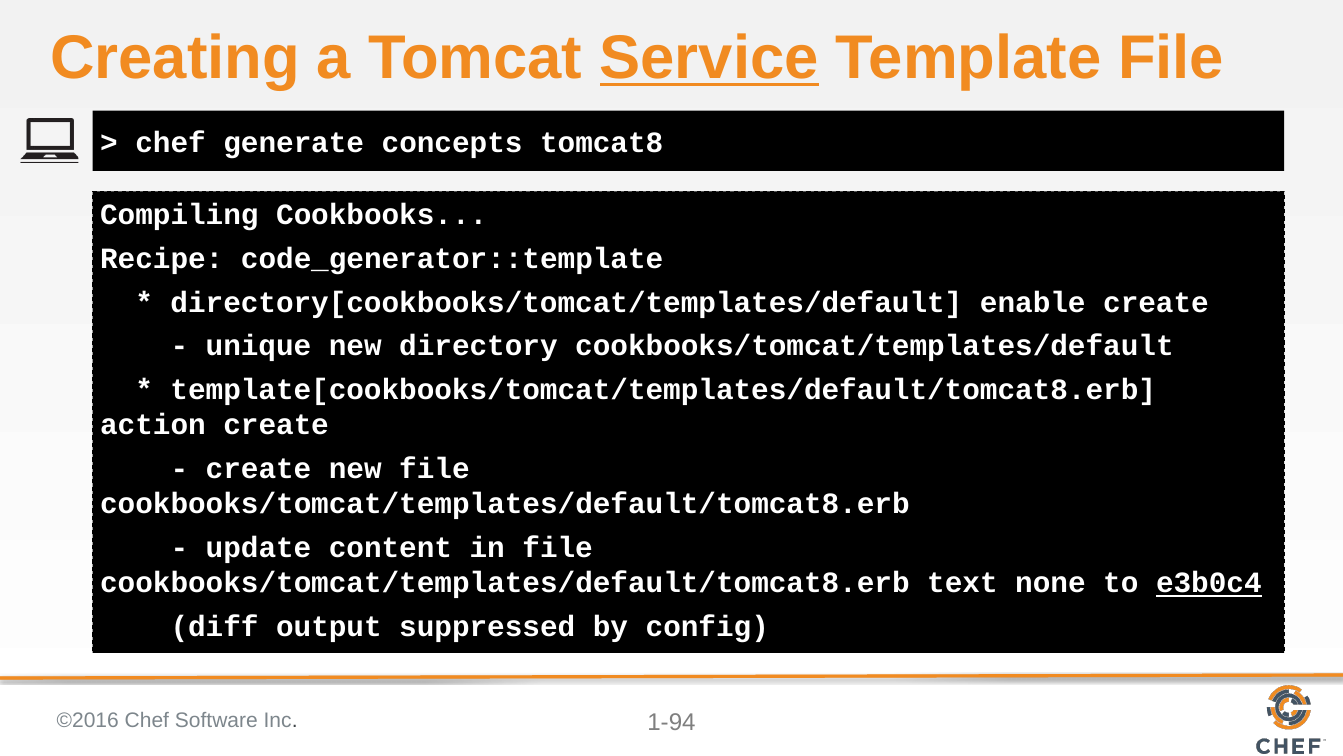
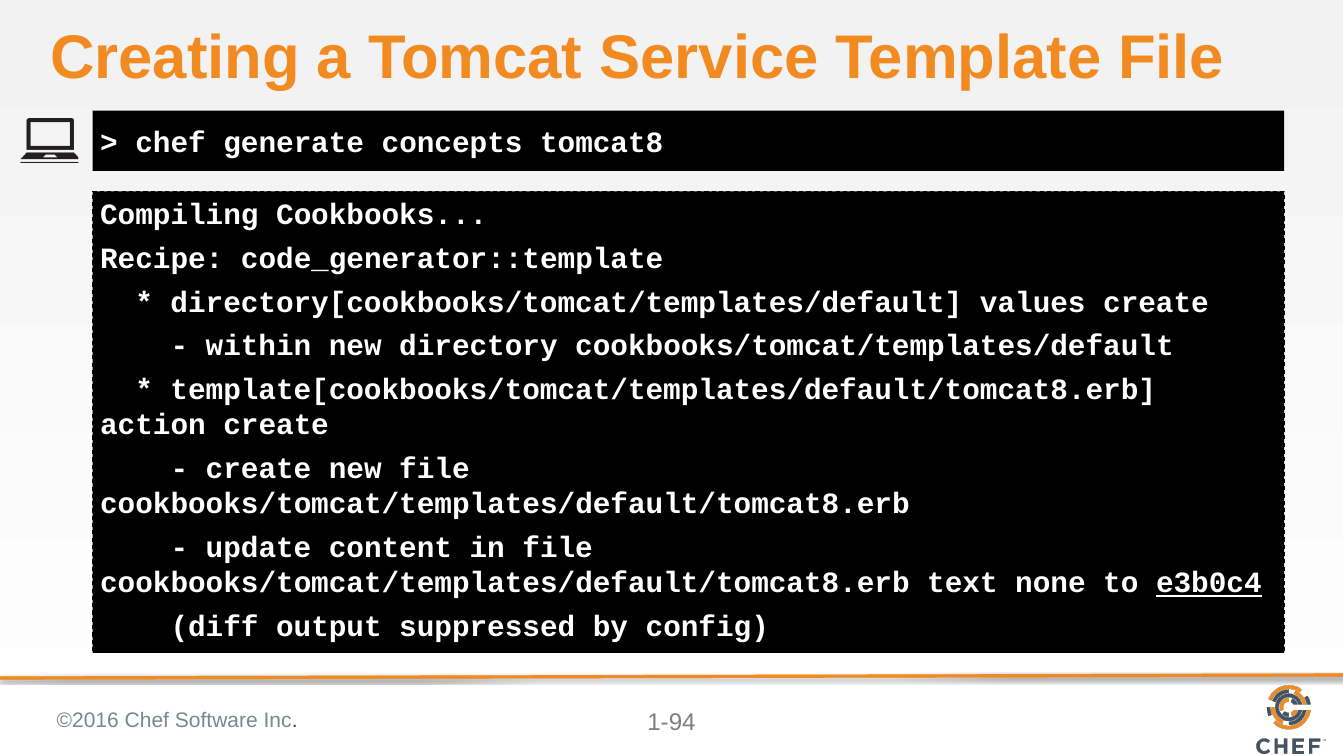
Service underline: present -> none (709, 58)
enable: enable -> values (1033, 302)
unique: unique -> within (258, 346)
